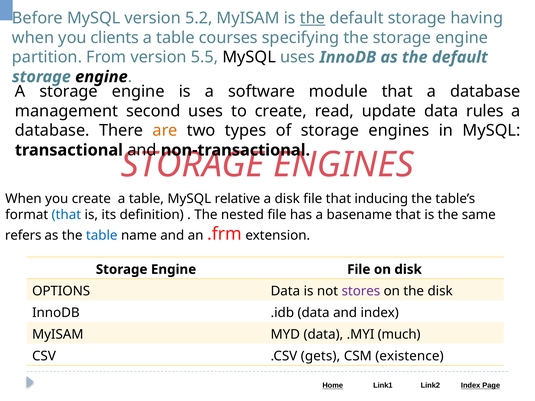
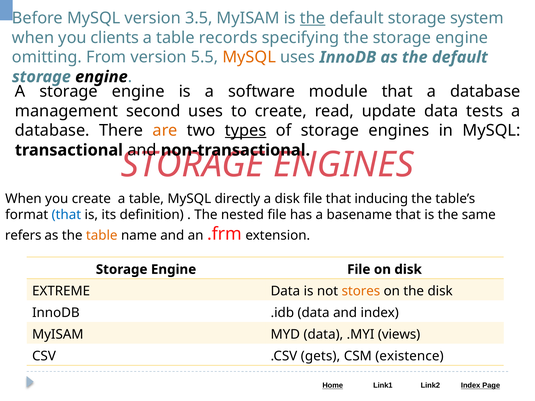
5.2: 5.2 -> 3.5 (199, 18)
having: having -> system (477, 18)
courses: courses -> records (228, 38)
partition: partition -> omitting (47, 57)
MySQL colour: black -> orange (249, 57)
rules: rules -> tests (485, 111)
types underline: none -> present (246, 131)
relative: relative -> directly (237, 199)
table colour: blue -> orange (102, 235)
OPTIONS: OPTIONS -> EXTREME (61, 291)
stores colour: purple -> orange (361, 291)
much: much -> views (399, 335)
